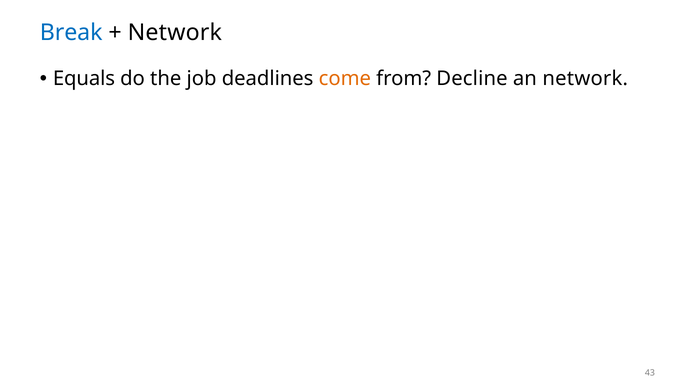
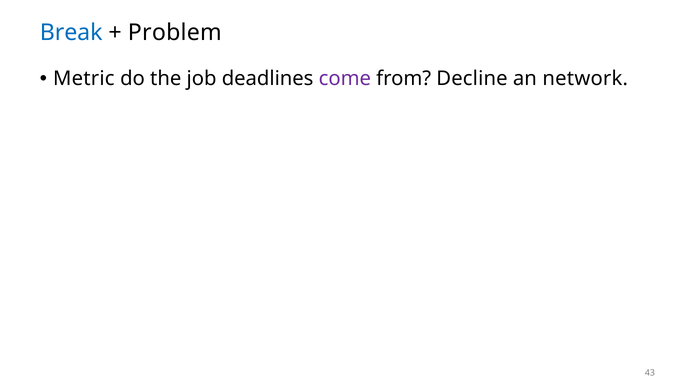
Network: Network -> Problem (175, 32)
Equals: Equals -> Metric (84, 79)
come colour: orange -> purple (345, 79)
